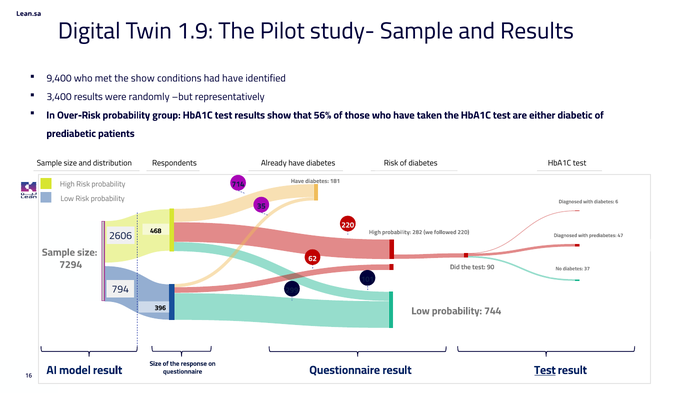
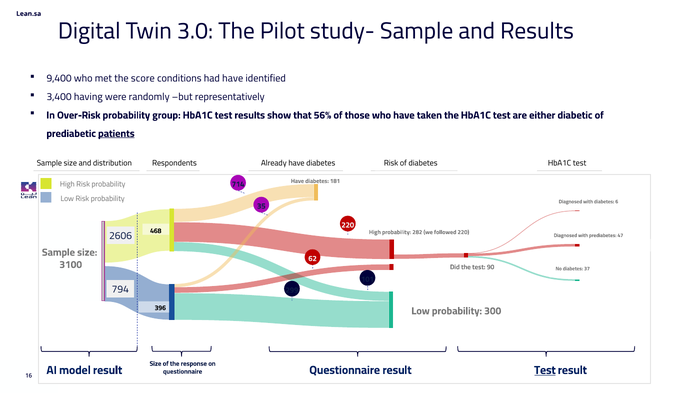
1.9: 1.9 -> 3.0 (195, 31)
the show: show -> score (143, 79)
3,400 results: results -> having (88, 97)
patients underline: none -> present (116, 134)
7294: 7294 -> 3100 (71, 265)
744: 744 -> 300 (493, 311)
